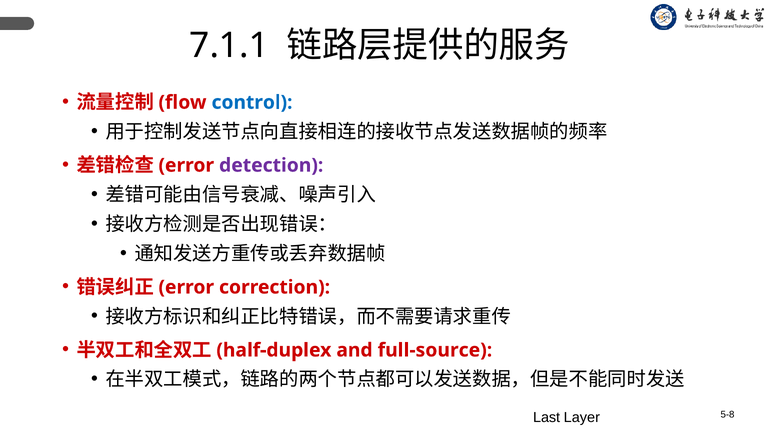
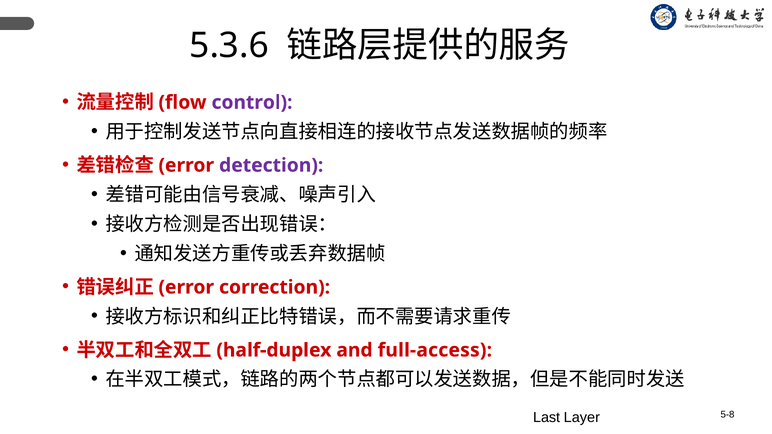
7.1.1: 7.1.1 -> 5.3.6 (229, 45)
control colour: blue -> purple (252, 102)
full-source: full-source -> full-access (435, 350)
